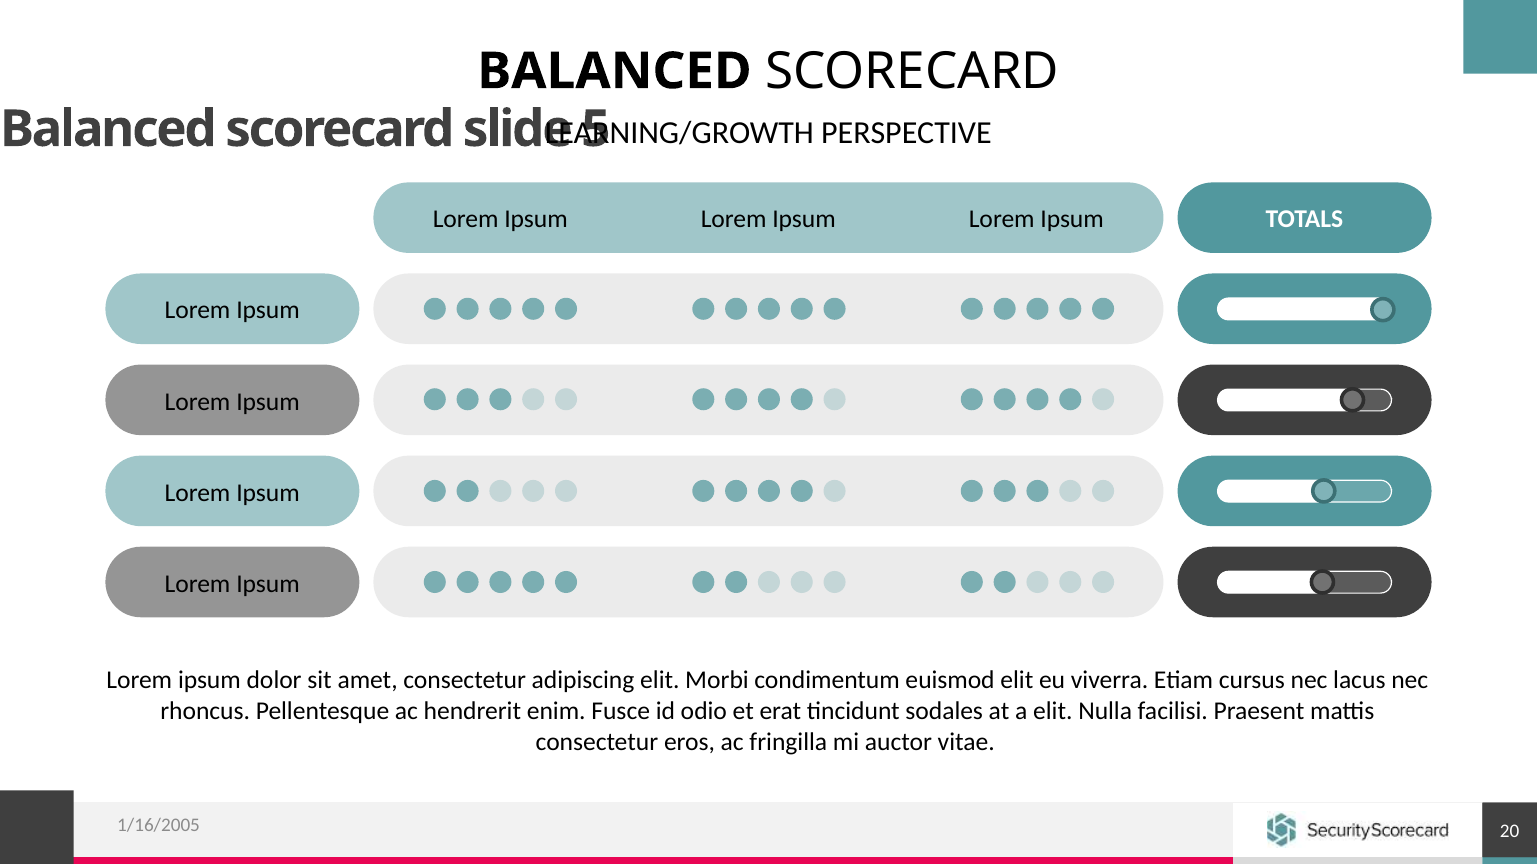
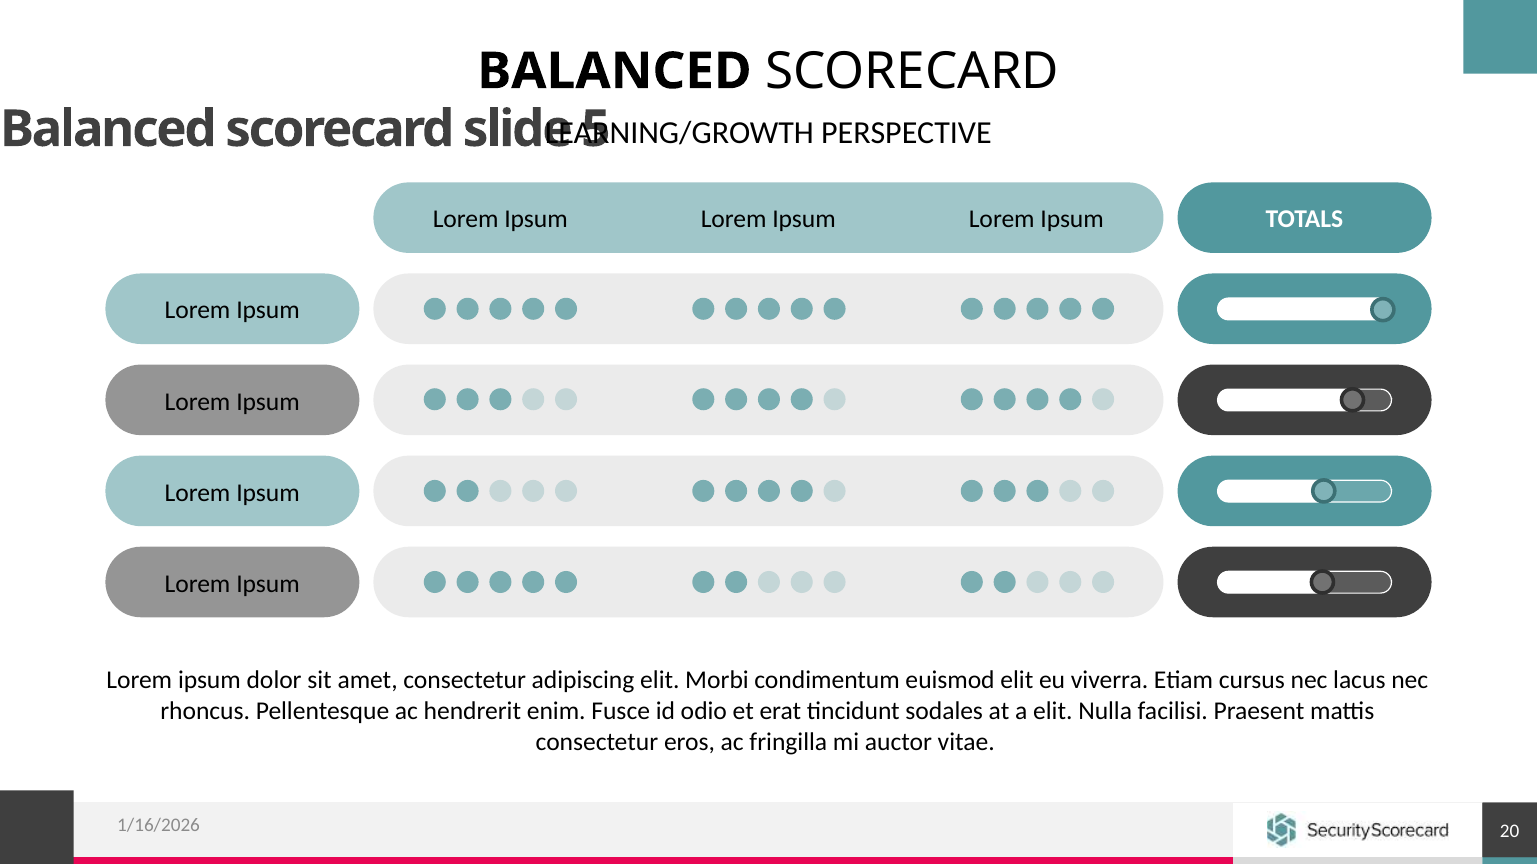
1/16/2005: 1/16/2005 -> 1/16/2026 (159, 826)
